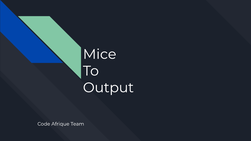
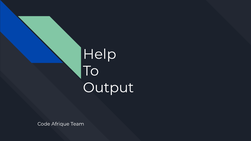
Mice: Mice -> Help (100, 54)
